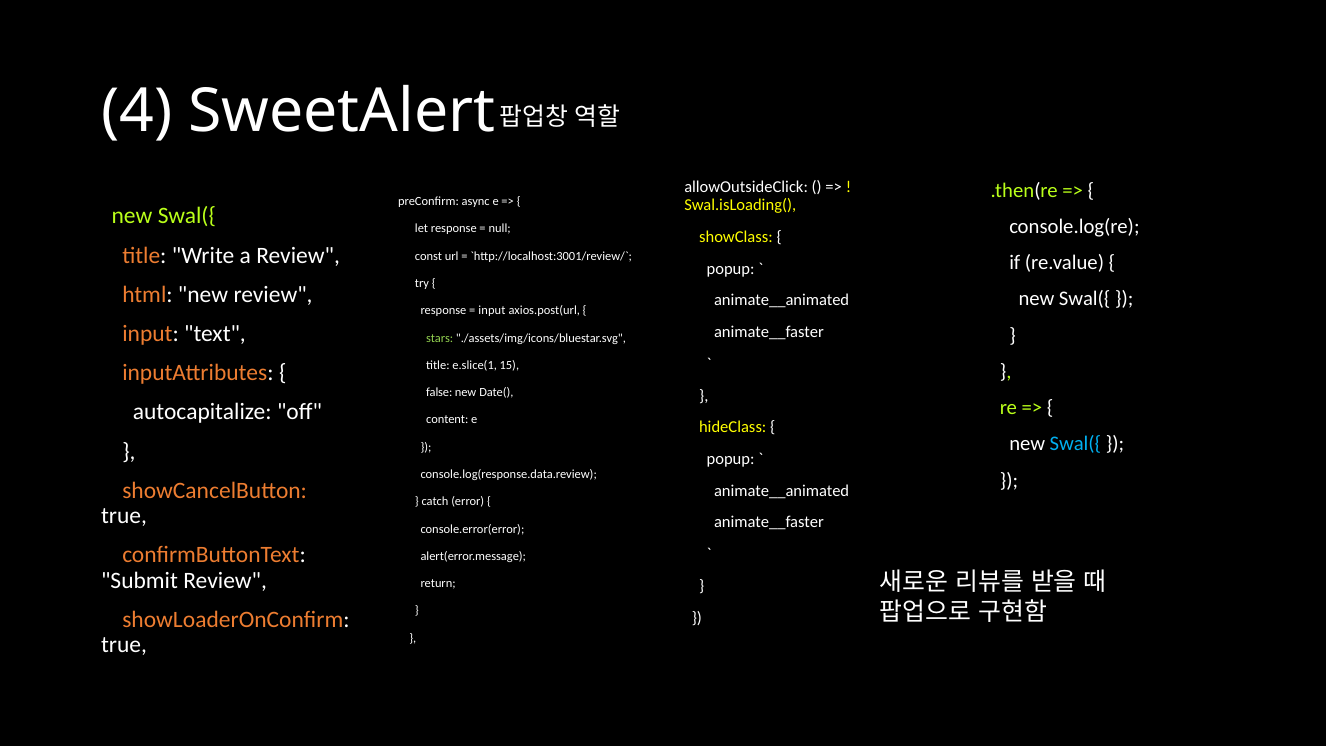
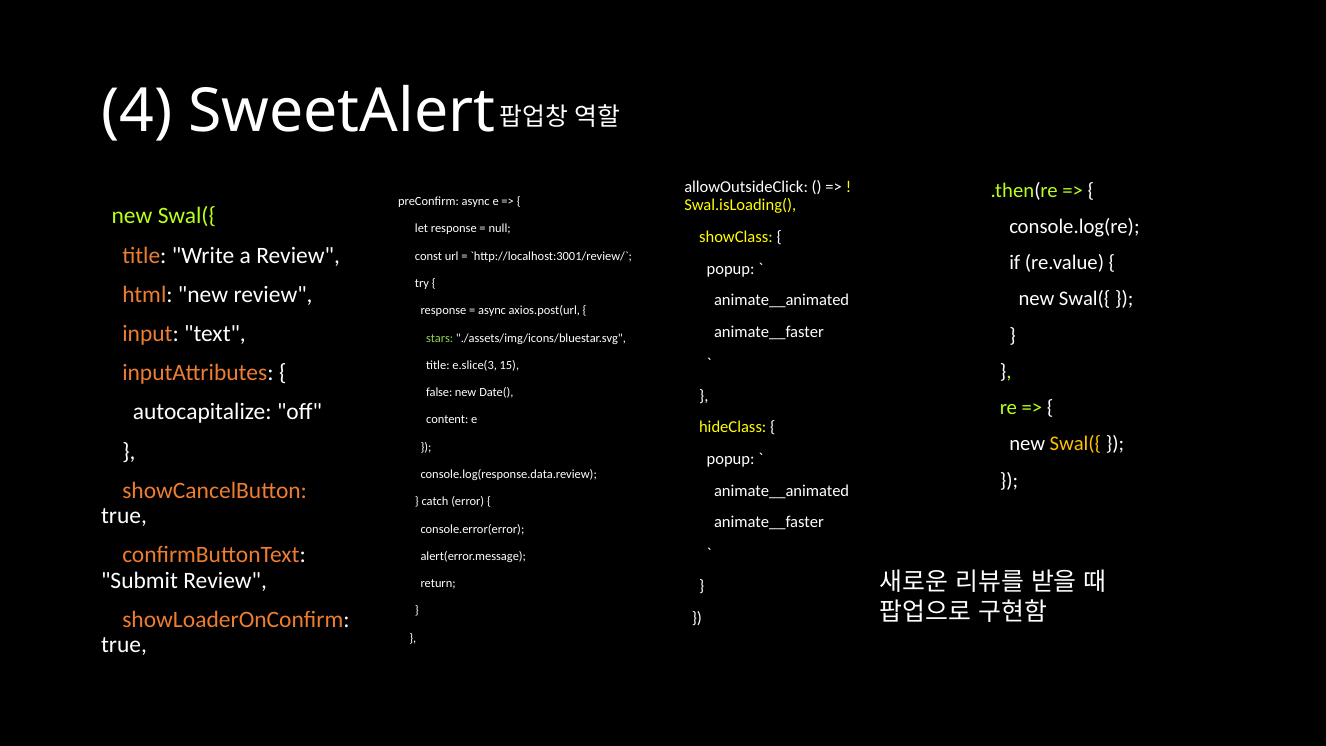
input: input -> async (492, 311)
e.slice(1: e.slice(1 -> e.slice(3 (475, 365)
Swal({ colour: light blue -> yellow (1075, 444)
